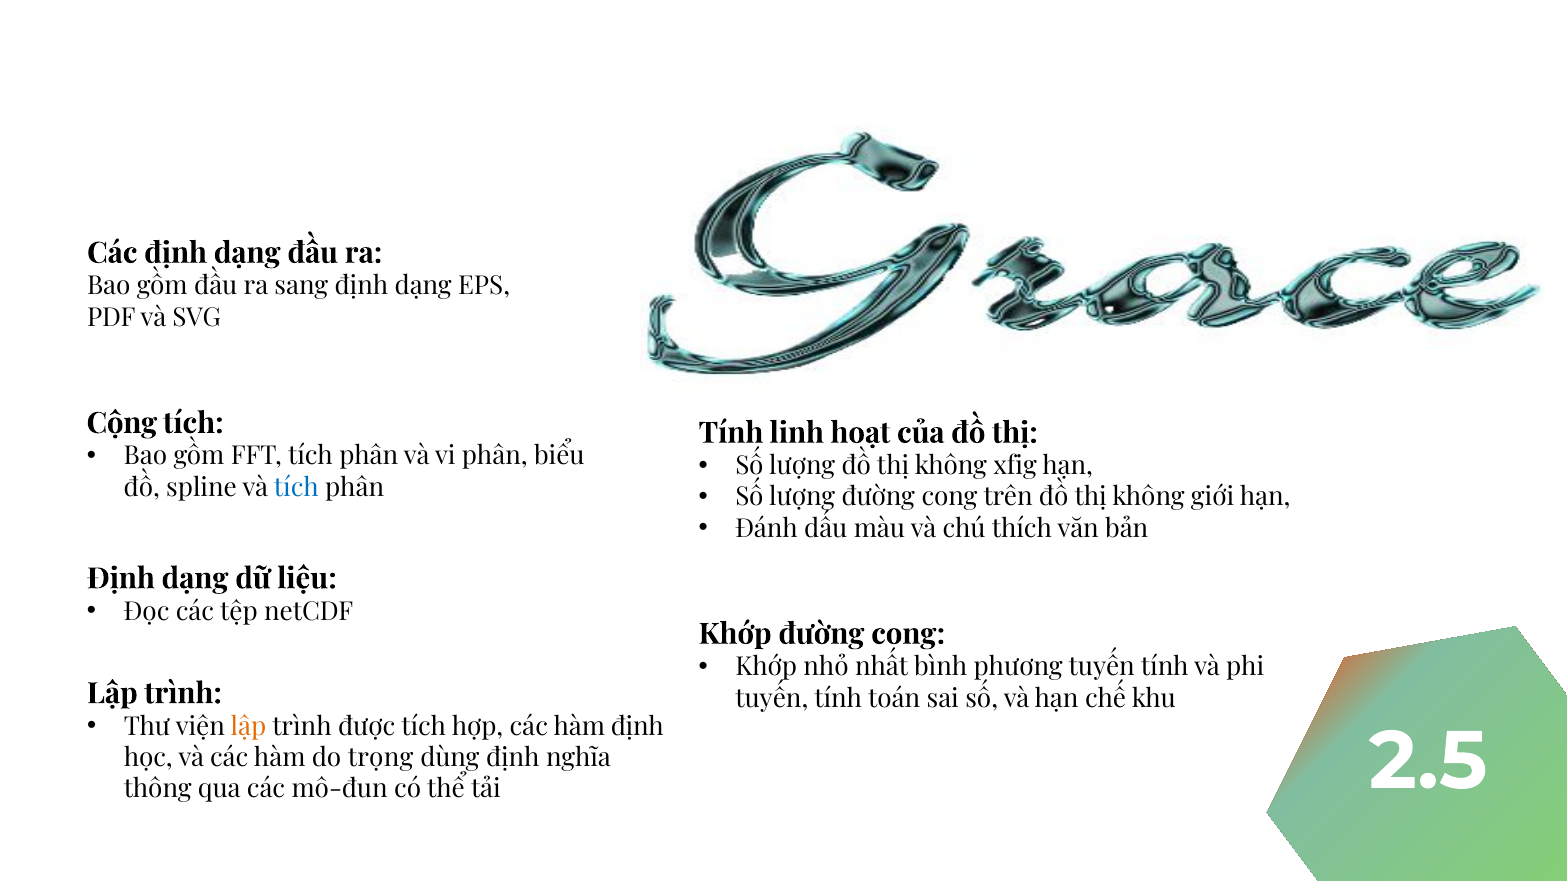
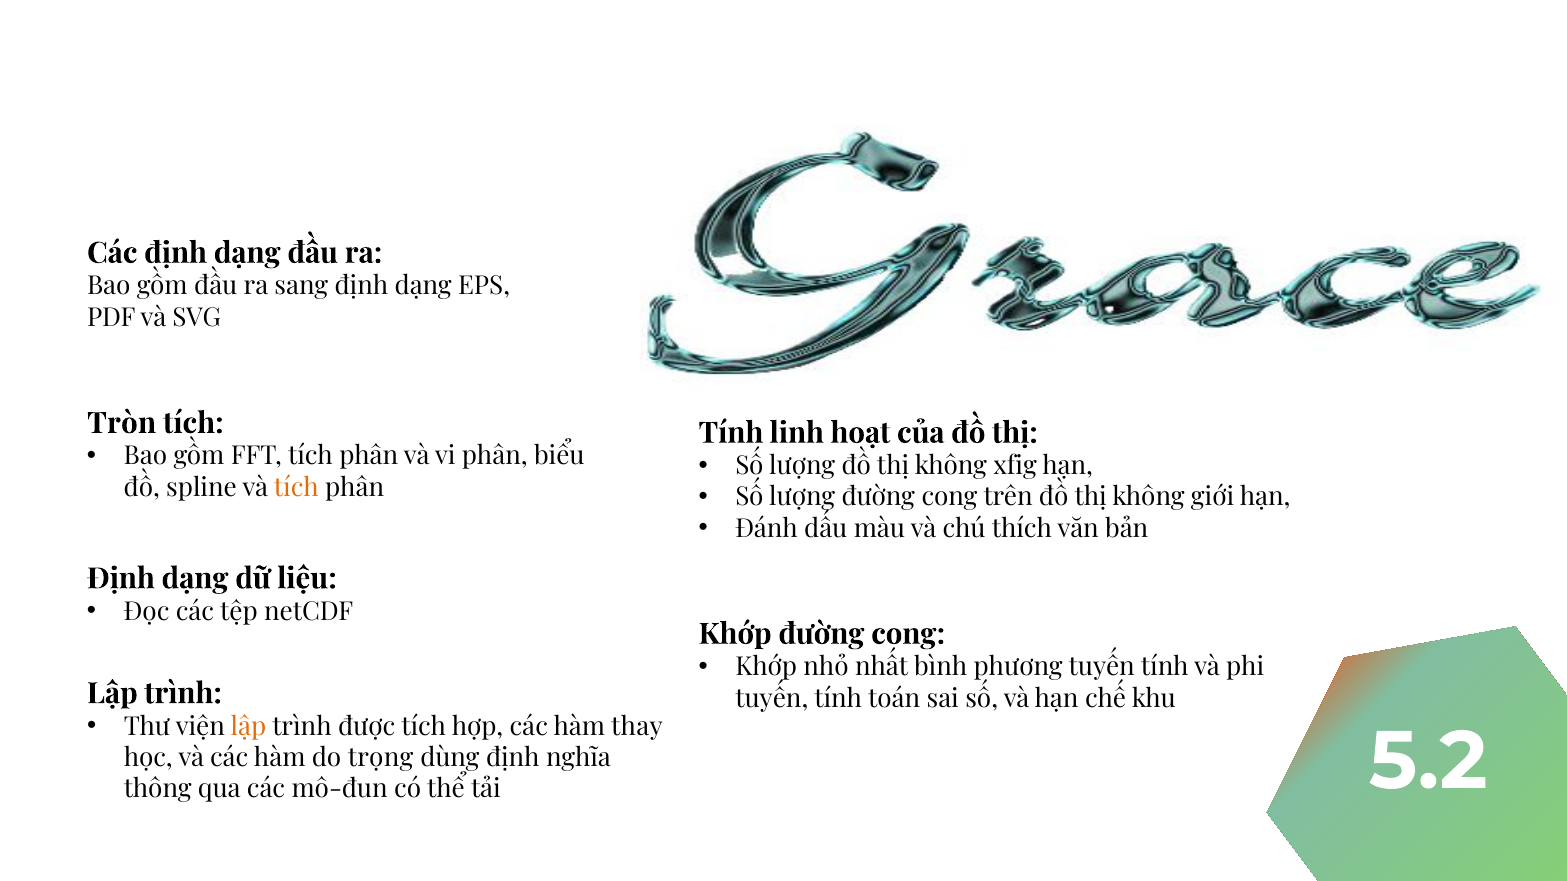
Cộng: Cộng -> Tròn (122, 423)
tích colour: blue -> orange (296, 488)
hàm định: định -> thay (637, 727)
2.5: 2.5 -> 5.2 (1428, 761)
